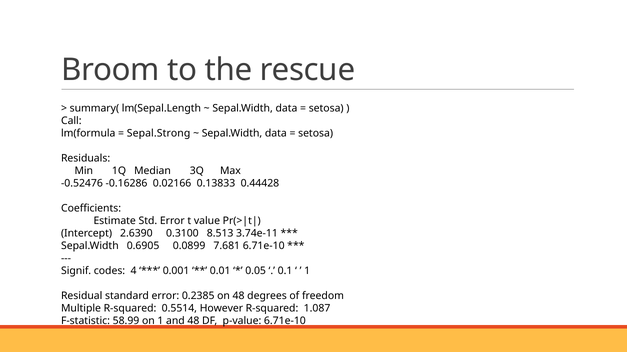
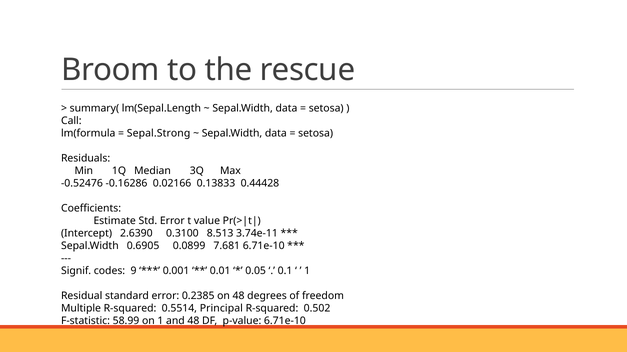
4: 4 -> 9 (134, 271)
However: However -> Principal (221, 309)
1.087: 1.087 -> 0.502 (317, 309)
